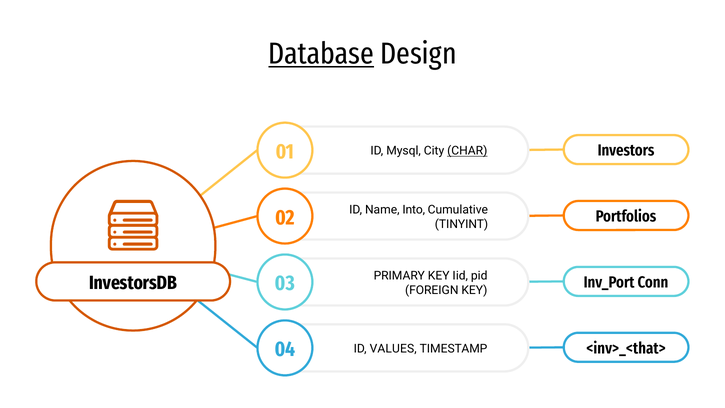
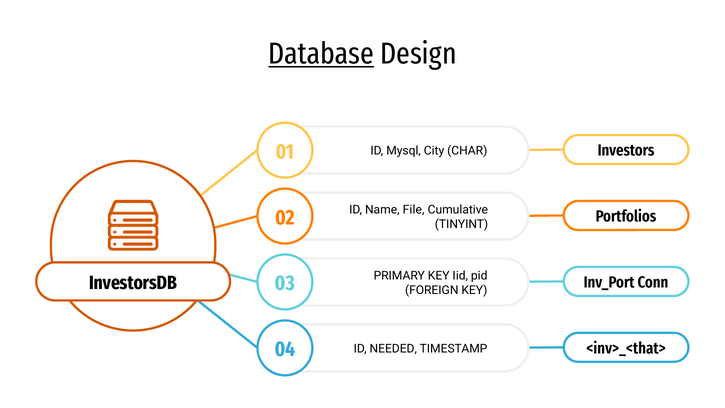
CHAR underline: present -> none (467, 151)
Into: Into -> File (414, 210)
VALUES: VALUES -> NEEDED (393, 349)
